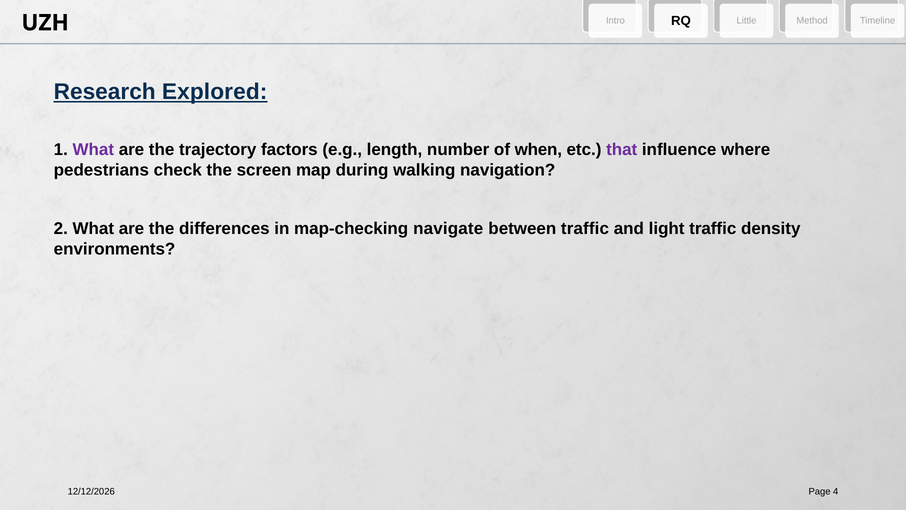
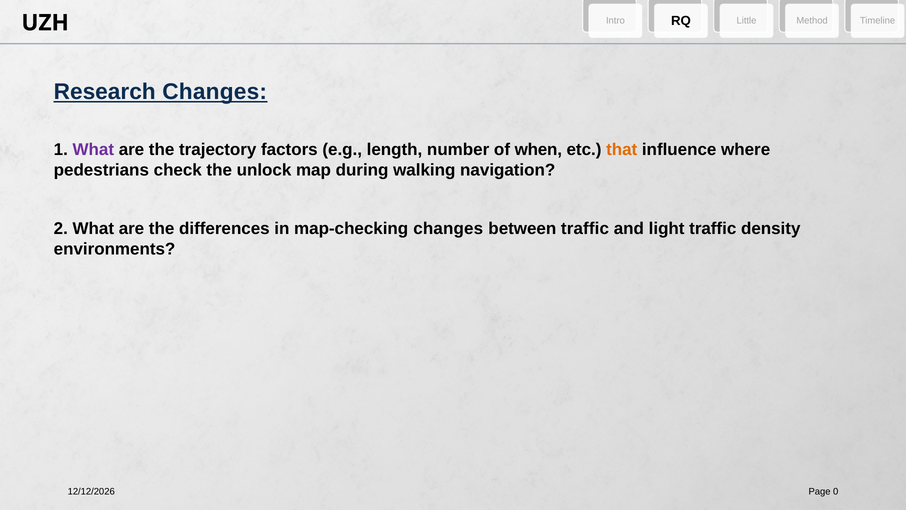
Research Explored: Explored -> Changes (215, 92)
that colour: purple -> orange (622, 150)
screen: screen -> unlock (264, 170)
map-checking navigate: navigate -> changes (448, 229)
4: 4 -> 0 (836, 491)
